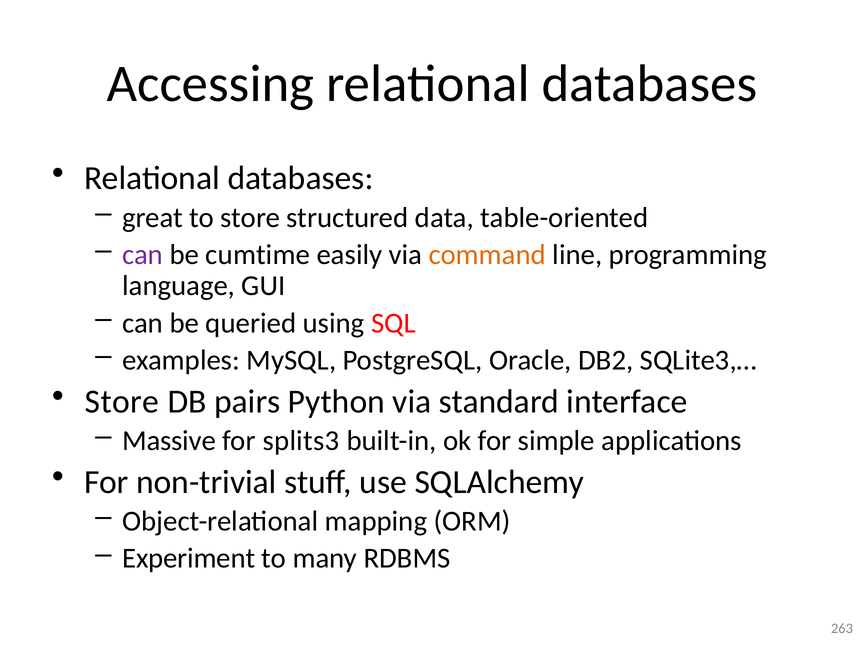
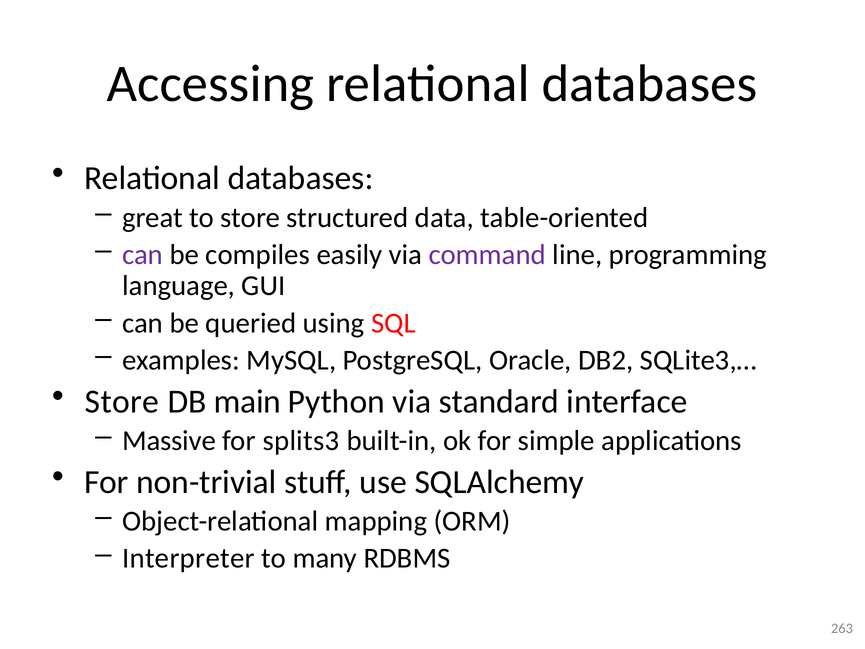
cumtime: cumtime -> compiles (258, 255)
command colour: orange -> purple (487, 255)
pairs: pairs -> main (247, 401)
Experiment: Experiment -> Interpreter (188, 558)
